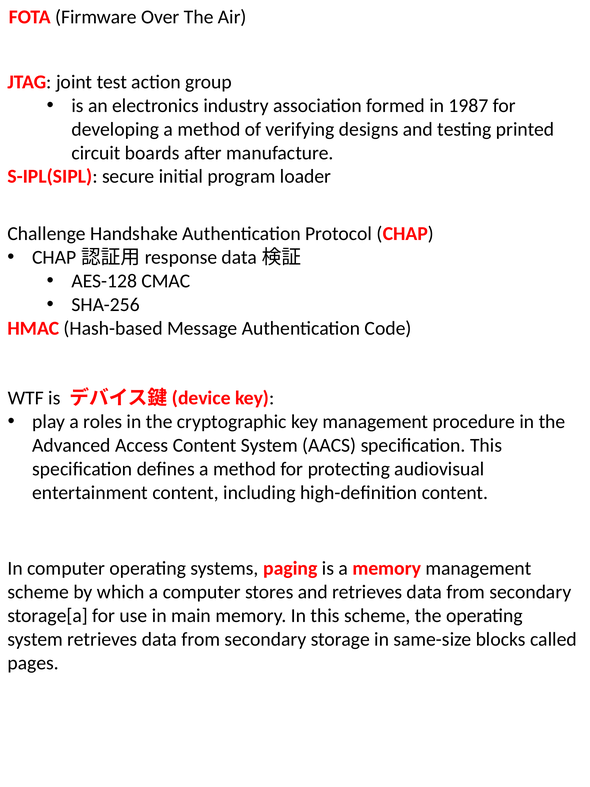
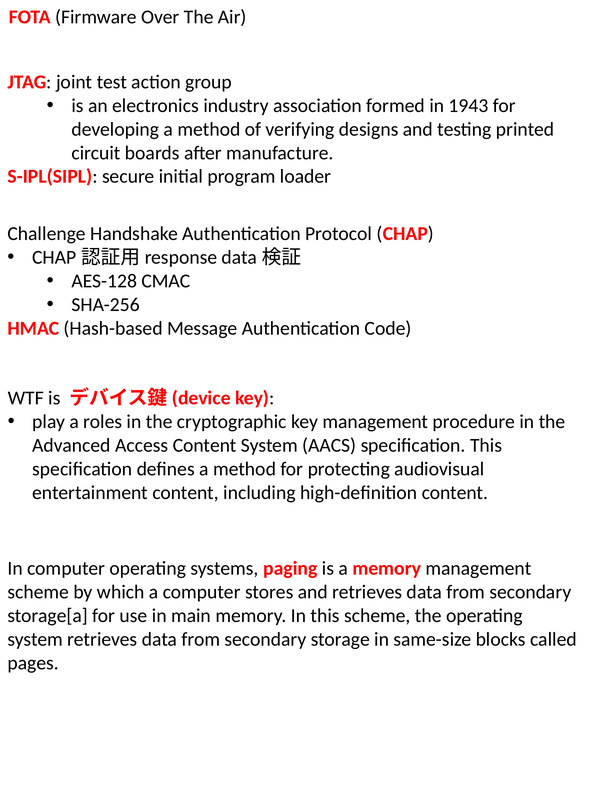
1987: 1987 -> 1943 (468, 106)
